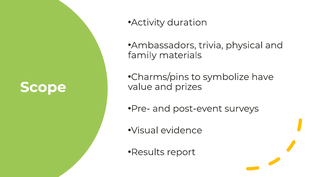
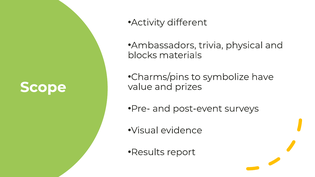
duration: duration -> different (187, 22)
family: family -> blocks (142, 55)
